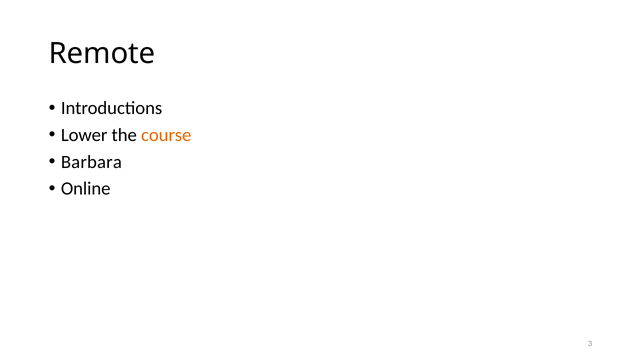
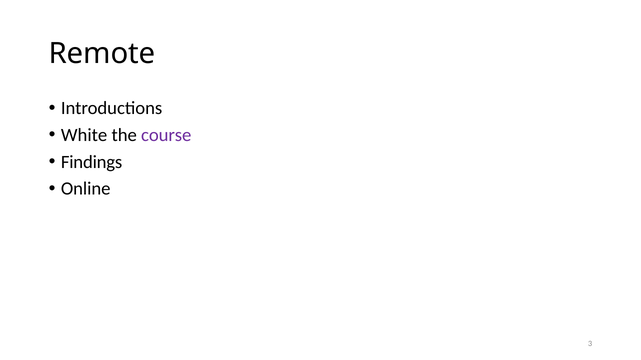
Lower: Lower -> White (84, 135)
course colour: orange -> purple (166, 135)
Barbara: Barbara -> Findings (92, 162)
